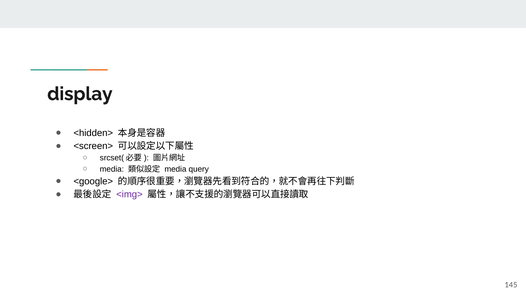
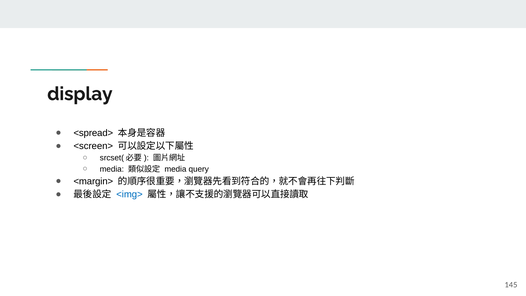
<hidden>: <hidden> -> <spread> (93, 133)
<google>: <google> -> <margin> (93, 181)
<img> colour: purple -> blue (129, 194)
